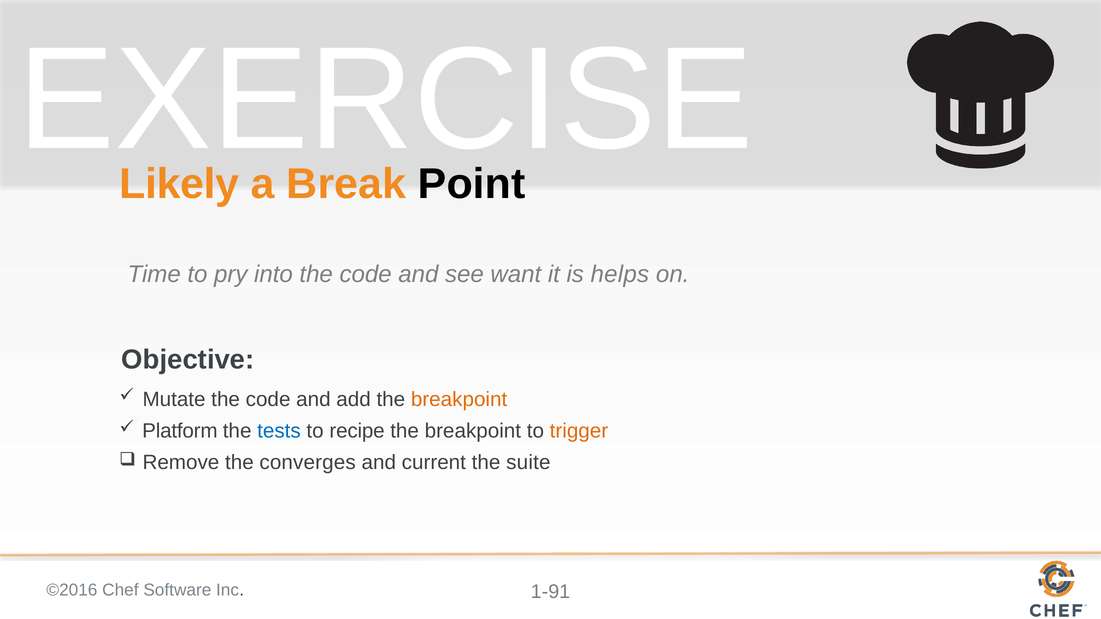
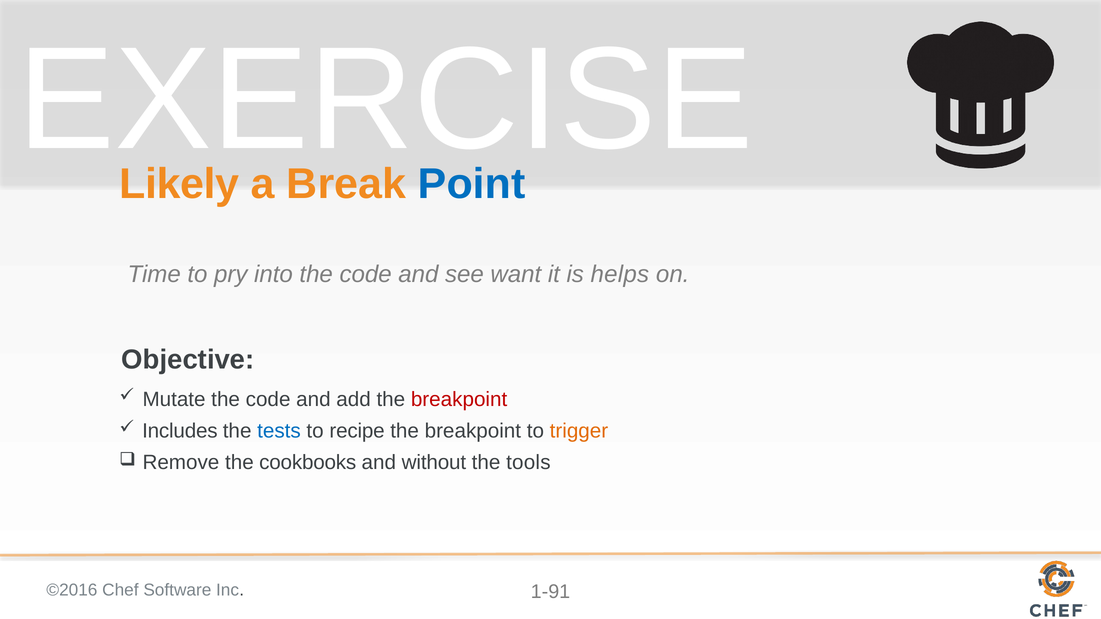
Point colour: black -> blue (472, 184)
breakpoint colour: orange -> red (459, 400)
Platform: Platform -> Includes (180, 431)
converges: converges -> cookbooks (308, 463)
current: current -> without (434, 463)
suite: suite -> tools (528, 463)
